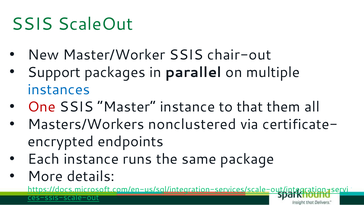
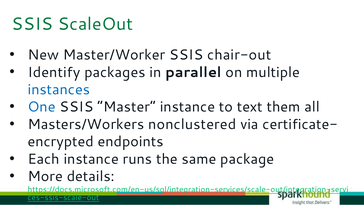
Support: Support -> Identify (54, 72)
One colour: red -> blue (42, 107)
that: that -> text (250, 107)
